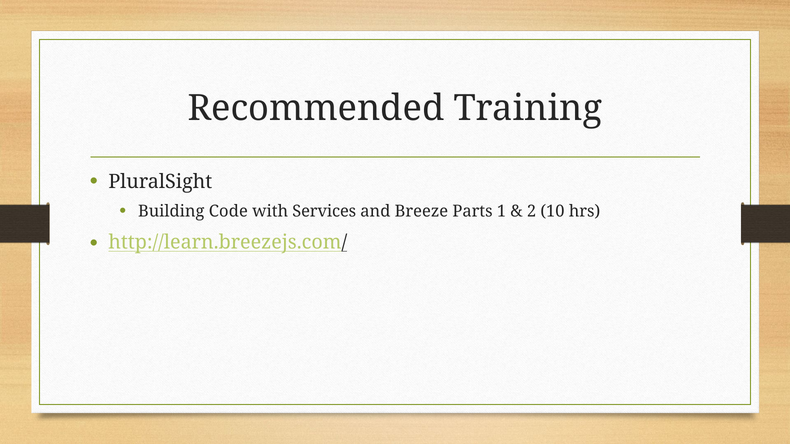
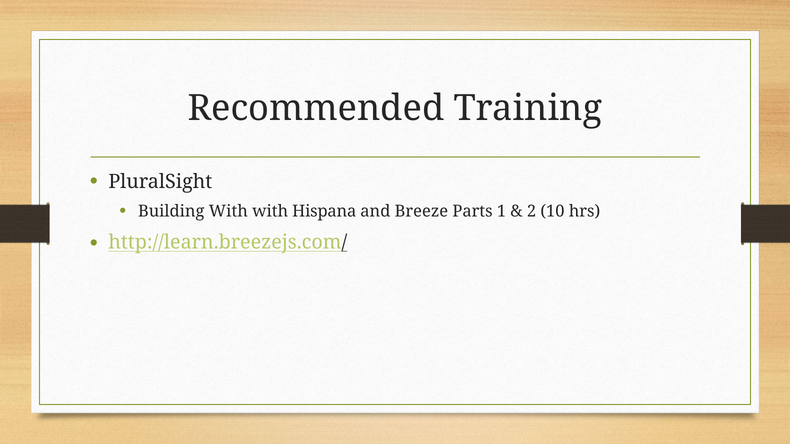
Building Code: Code -> With (228, 212)
Services: Services -> Hispana (324, 212)
